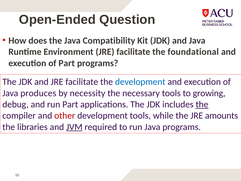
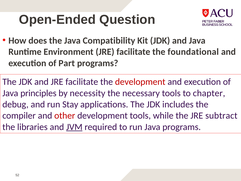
development colour: blue -> red (140, 82)
produces: produces -> principles (38, 93)
growing: growing -> chapter (209, 93)
run Part: Part -> Stay (70, 104)
the underline: present -> none (202, 104)
amounts: amounts -> subtract (221, 116)
